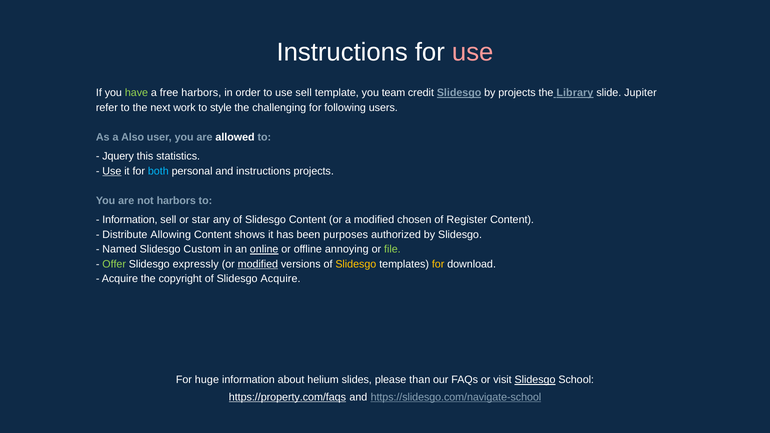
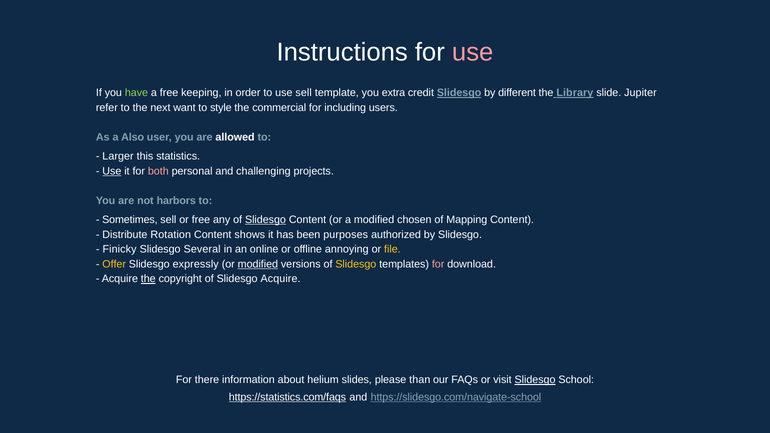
free harbors: harbors -> keeping (201, 93)
team: team -> extra (393, 93)
by projects: projects -> different (517, 93)
work: work -> want (184, 108)
challenging: challenging -> commercial (279, 108)
following: following -> including (345, 108)
Jquery: Jquery -> Larger (118, 156)
both colour: light blue -> pink (158, 171)
and instructions: instructions -> challenging (263, 171)
Information: Information -> Sometimes (130, 220)
or star: star -> free (201, 220)
Slidesgo underline: none -> present (265, 220)
Register: Register -> Mapping (467, 220)
Allowing: Allowing -> Rotation (171, 235)
Named: Named -> Finicky (120, 249)
Custom: Custom -> Several (202, 249)
online underline: present -> none (264, 249)
file colour: light green -> yellow (392, 249)
Offer colour: light green -> yellow (114, 264)
for colour: yellow -> pink (438, 264)
the underline: none -> present (148, 279)
huge: huge -> there (207, 380)
https://property.com/faqs: https://property.com/faqs -> https://statistics.com/faqs (287, 397)
